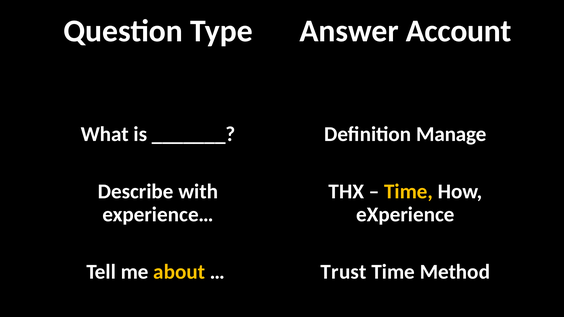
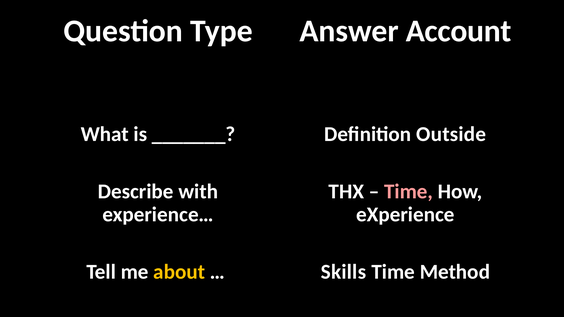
Manage: Manage -> Outside (451, 134)
Time colour: yellow -> pink (409, 192)
Trust: Trust -> Skills (344, 272)
